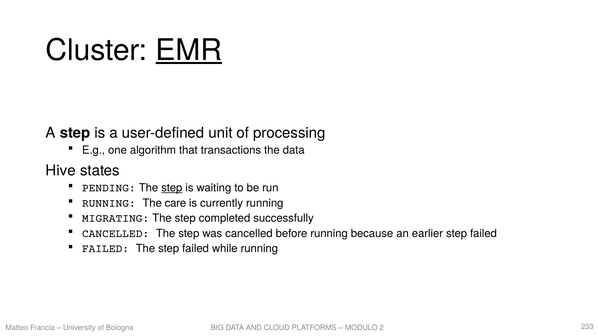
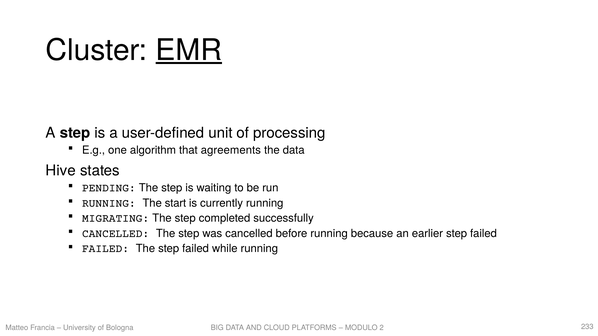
transactions: transactions -> agreements (231, 150)
step underline: present -> none (172, 188)
care: care -> start (175, 203)
